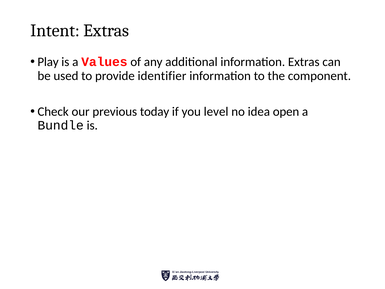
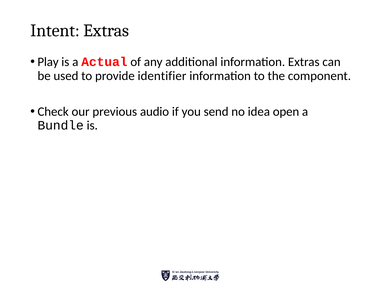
Values: Values -> Actual (104, 62)
today: today -> audio (155, 112)
level: level -> send (216, 112)
